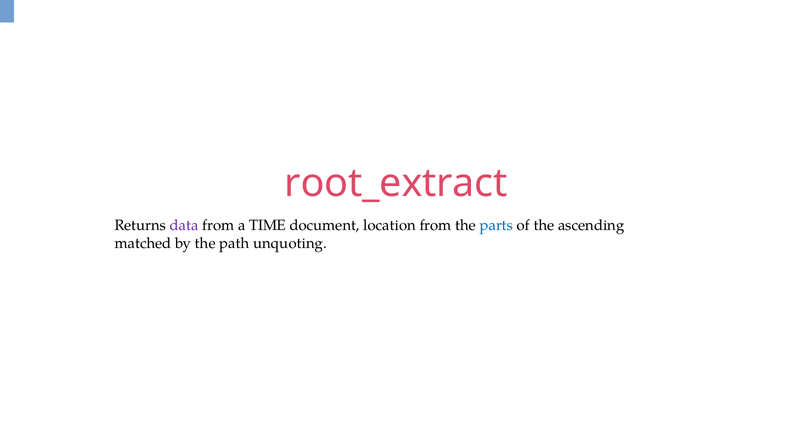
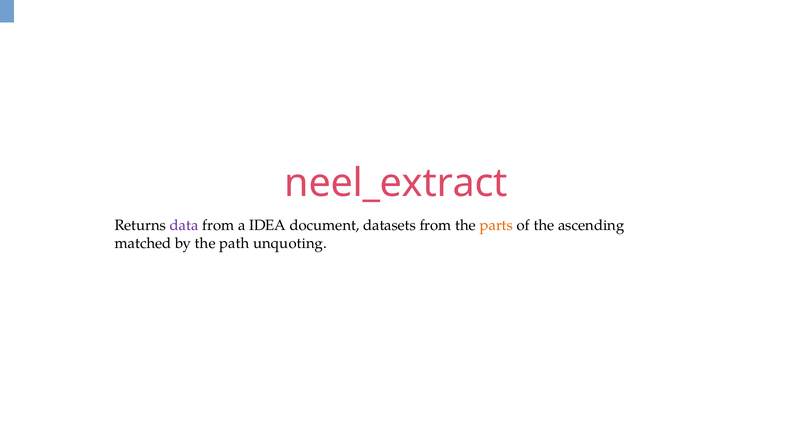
root_extract: root_extract -> neel_extract (396, 183)
TIME: TIME -> IDEA (268, 225)
location: location -> datasets (390, 225)
parts colour: blue -> orange (496, 225)
